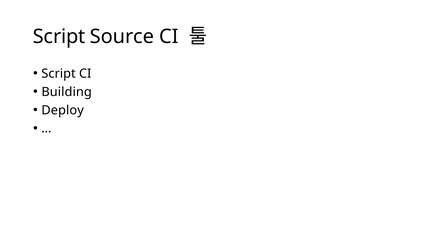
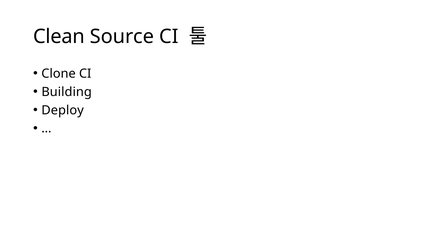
Script: Script -> Clean (59, 37)
Script: Script -> Clone (59, 74)
